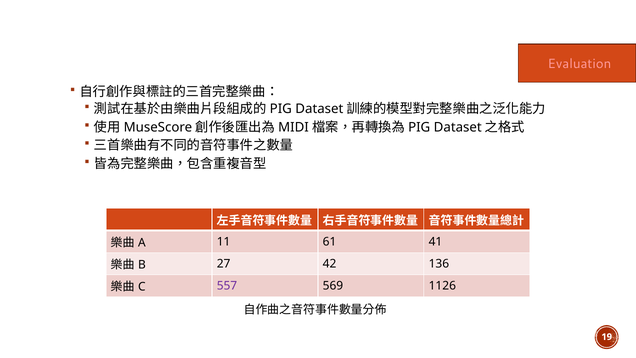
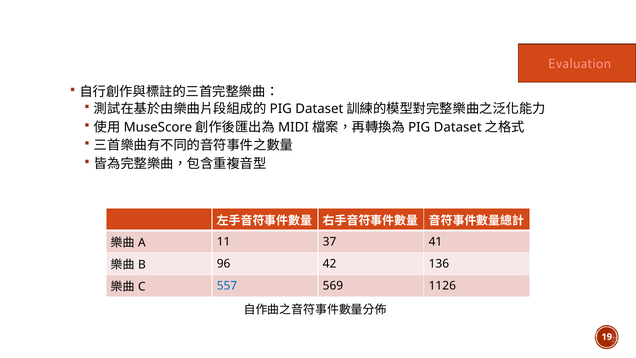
61: 61 -> 37 (330, 241)
27: 27 -> 96 (224, 264)
557 colour: purple -> blue (227, 286)
